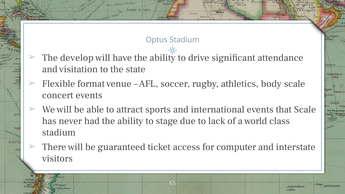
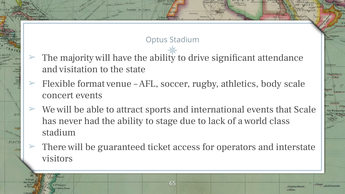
develop: develop -> majority (77, 58)
computer: computer -> operators (236, 147)
